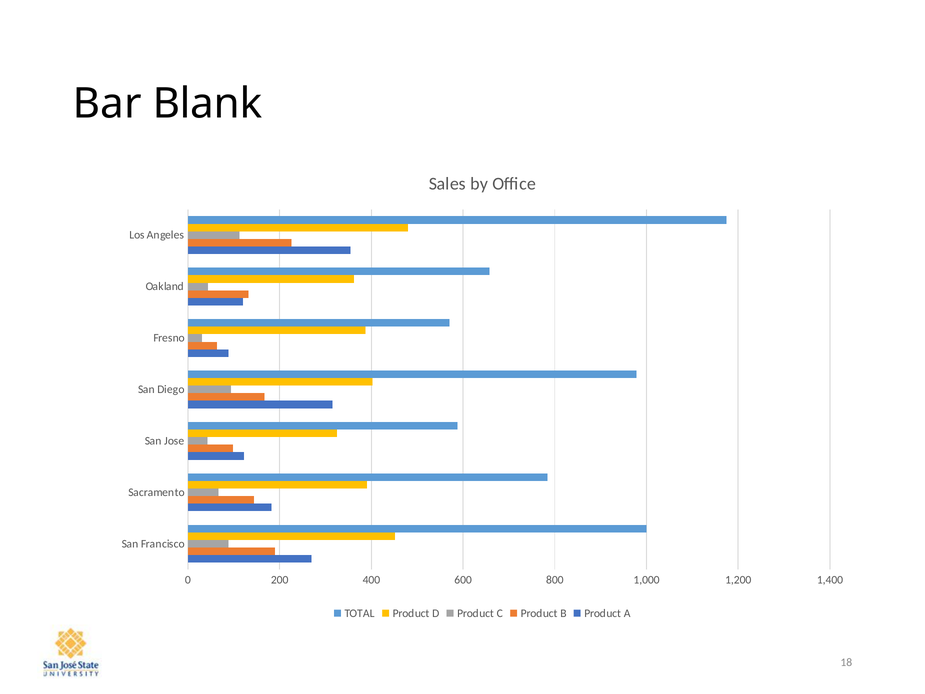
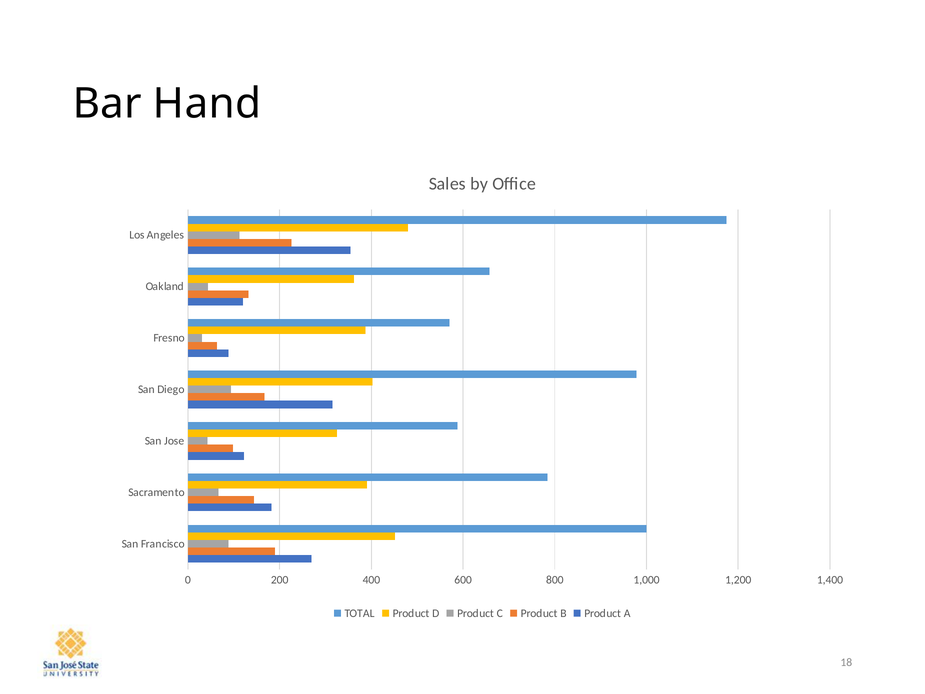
Blank: Blank -> Hand (207, 104)
